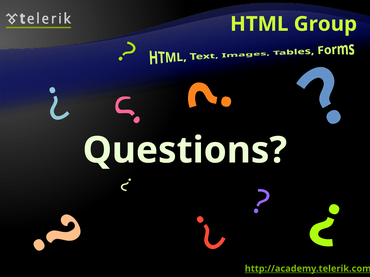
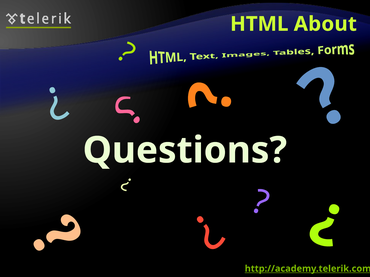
Group: Group -> About (325, 24)
